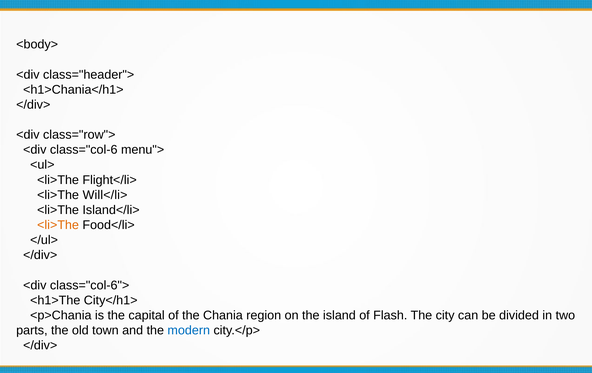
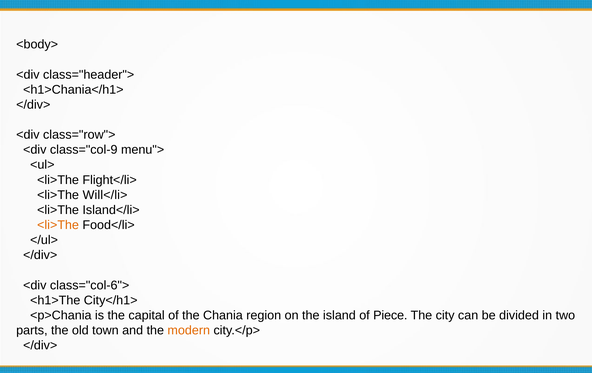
class="col-6: class="col-6 -> class="col-9 (84, 150)
Flash: Flash -> Piece (390, 315)
modern colour: blue -> orange (189, 330)
